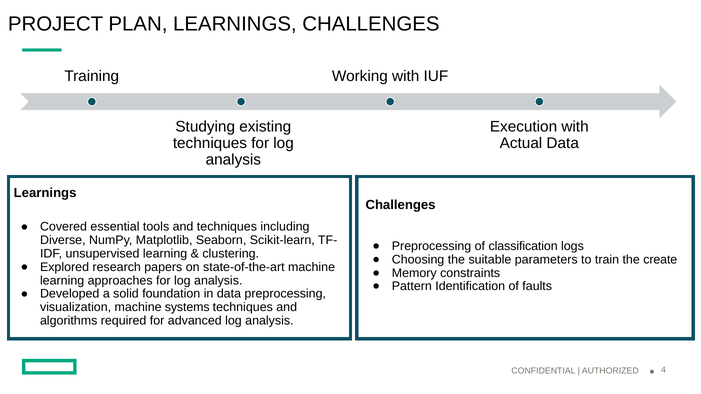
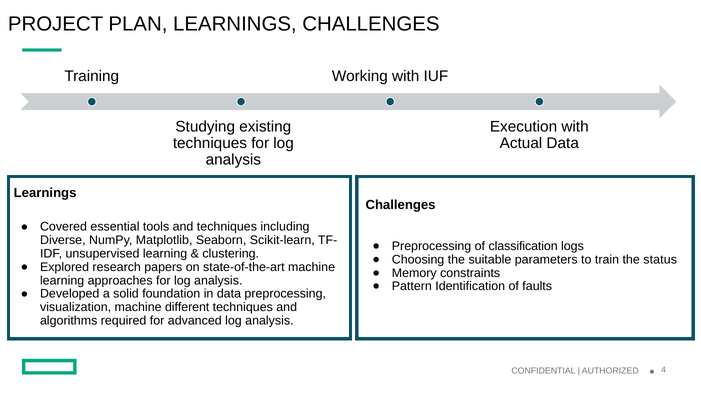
create: create -> status (660, 260)
systems: systems -> different (187, 307)
